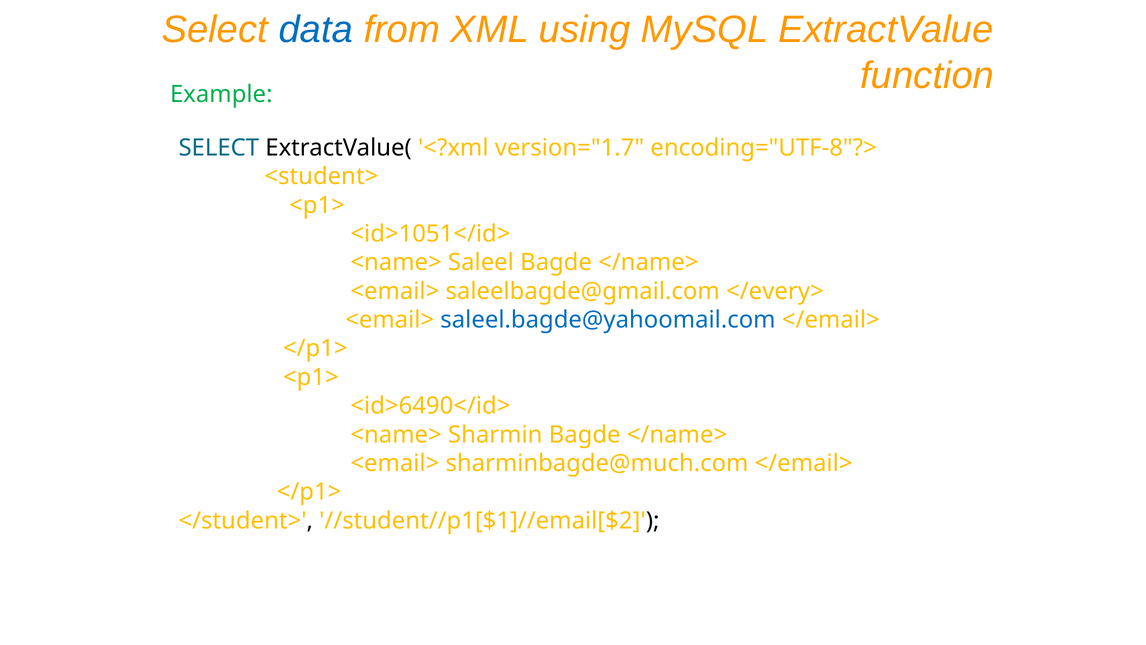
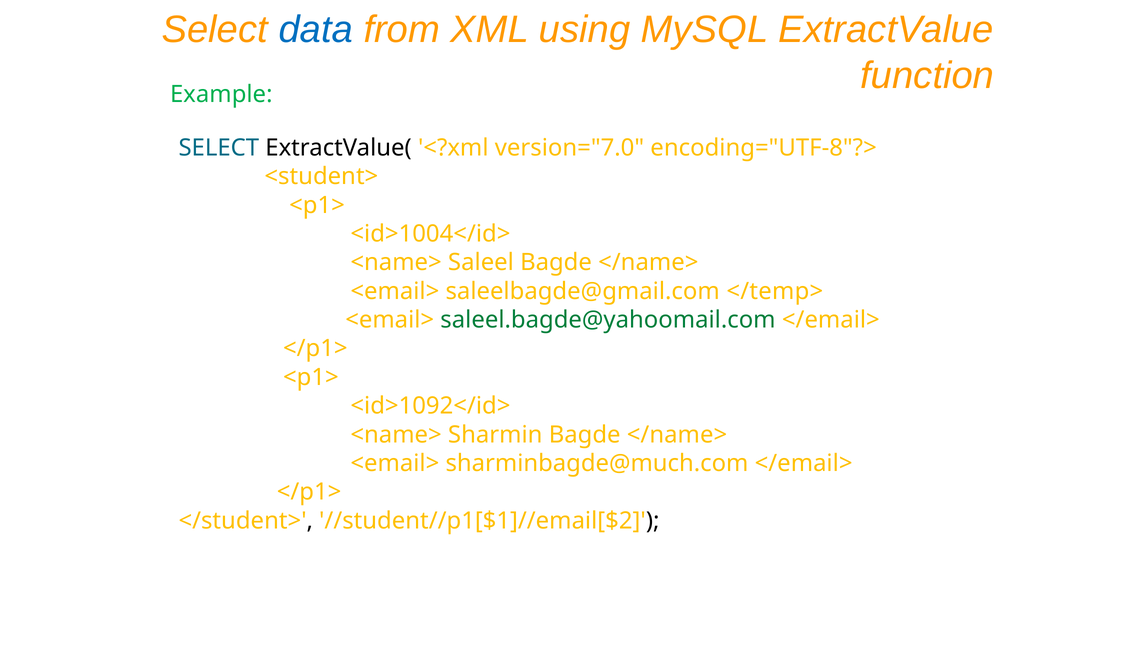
version="1.7: version="1.7 -> version="7.0 (569, 148)
<id>1051</id>: <id>1051</id> -> <id>1004</id> (430, 234)
</every>: </every> -> </temp> (775, 291)
saleel.bagde@yahoomail.com colour: blue -> green (608, 320)
<id>6490</id>: <id>6490</id> -> <id>1092</id> (430, 406)
